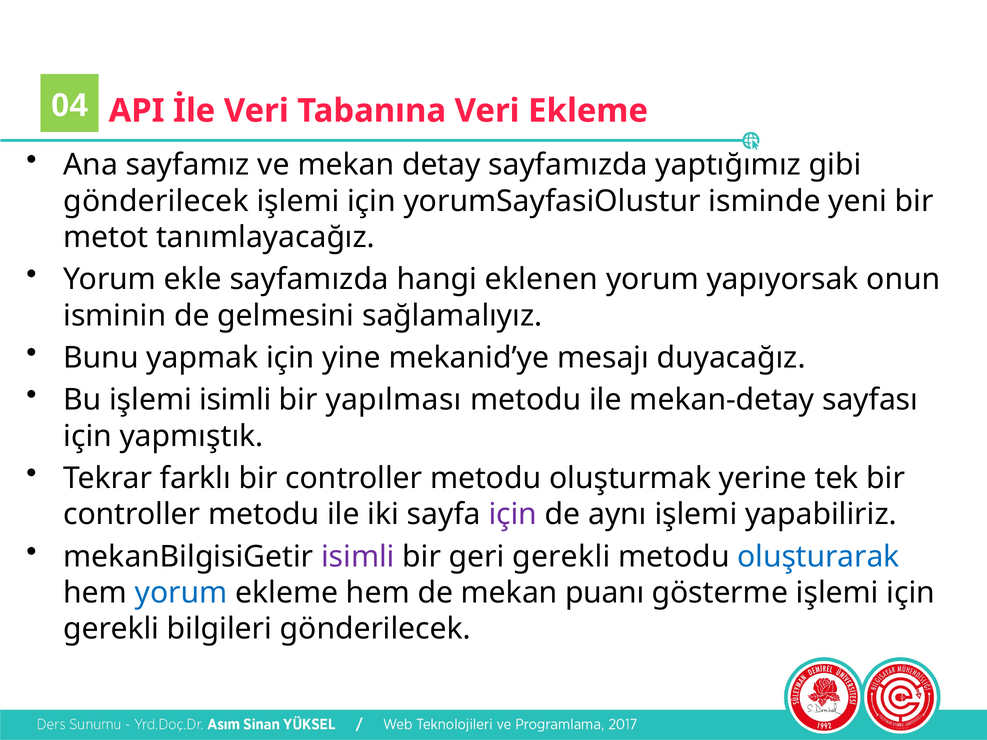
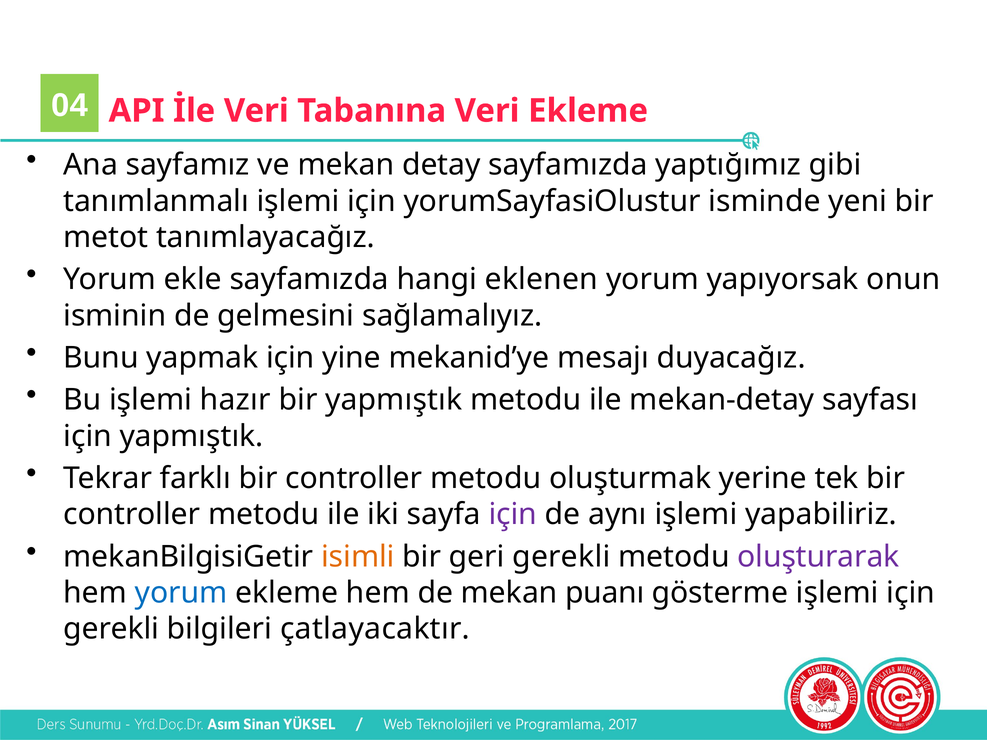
gönderilecek: gönderilecek -> tanımlanmalı (156, 201)
işlemi isimli: isimli -> hazır (235, 400)
bir yapılması: yapılması -> yapmıştık (394, 400)
isimli colour: purple -> orange (358, 557)
oluşturarak colour: blue -> purple (818, 557)
bilgileri gönderilecek: gönderilecek -> çatlayacaktır (375, 629)
